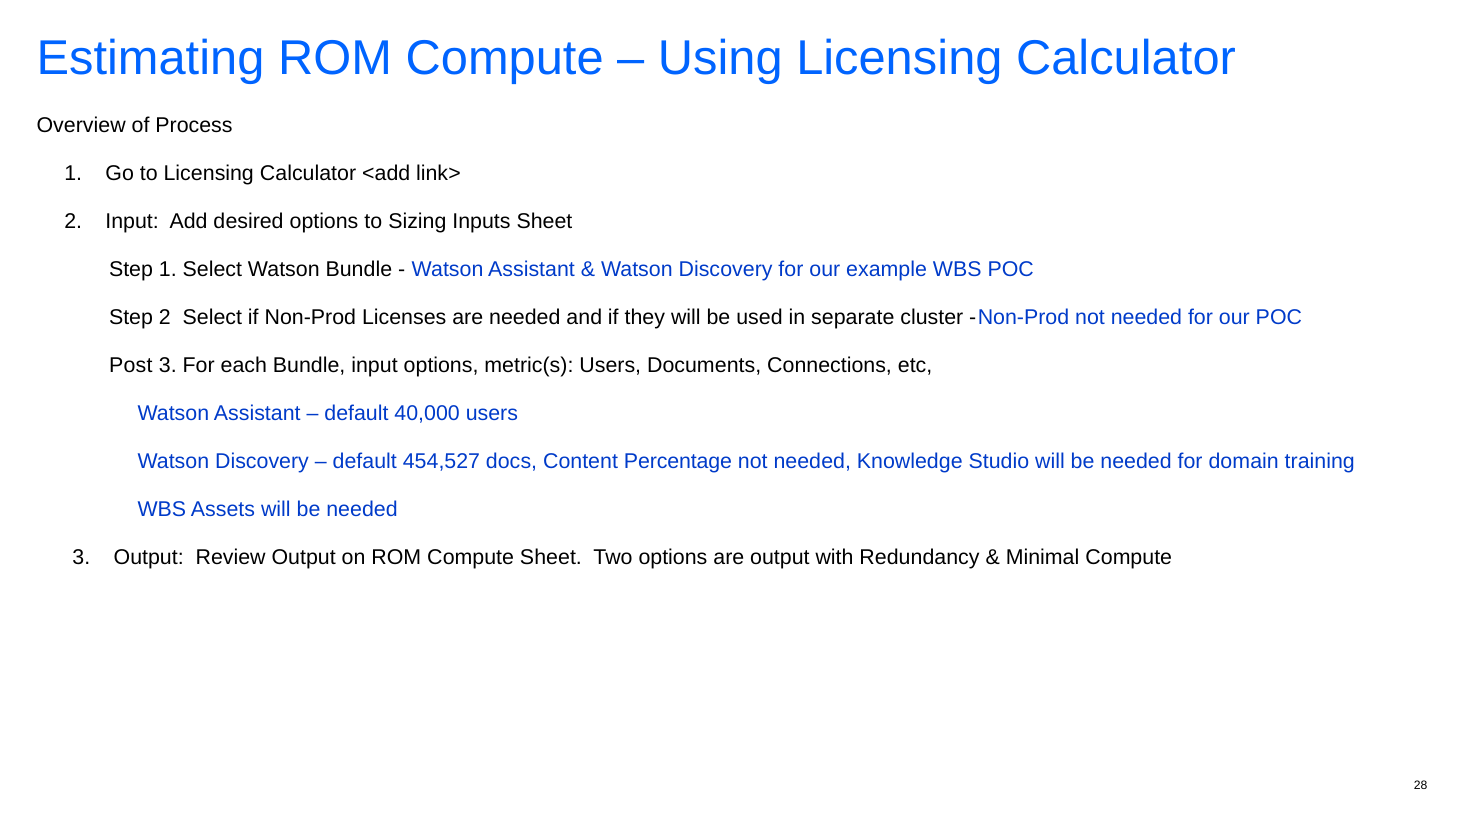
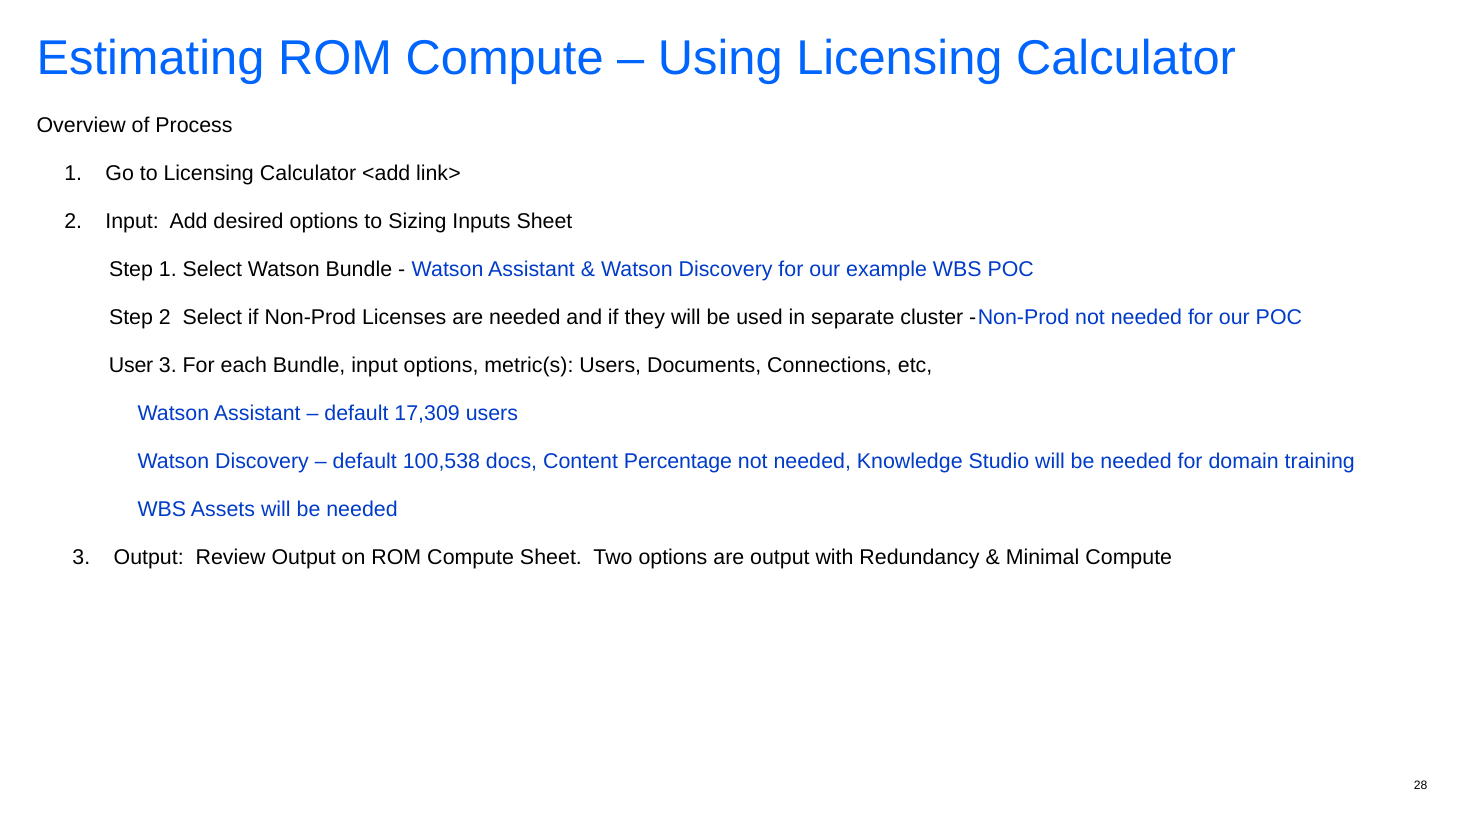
Post: Post -> User (131, 365)
40,000: 40,000 -> 17,309 (427, 413)
454,527: 454,527 -> 100,538 (441, 461)
